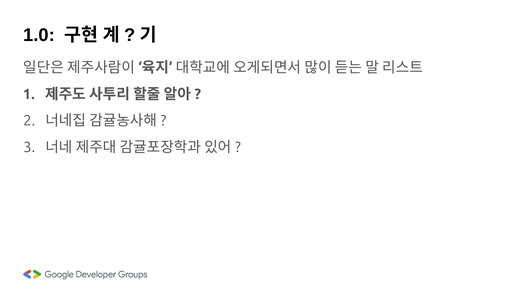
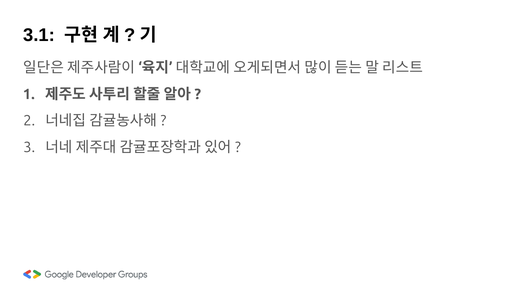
1.0: 1.0 -> 3.1 (39, 35)
